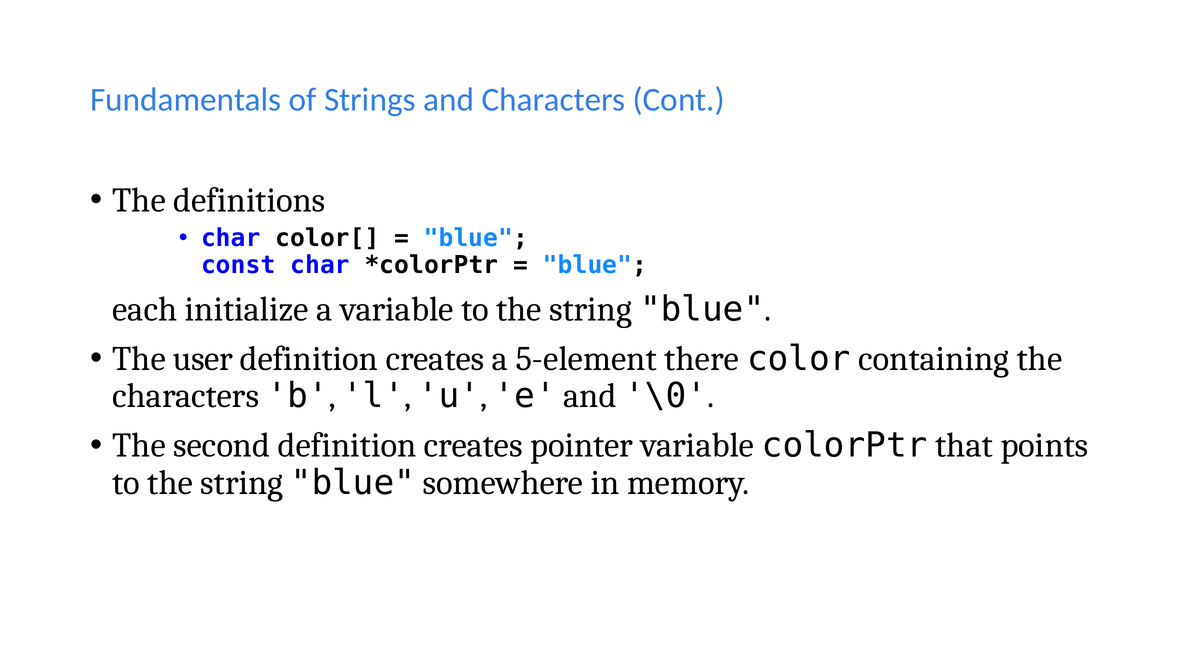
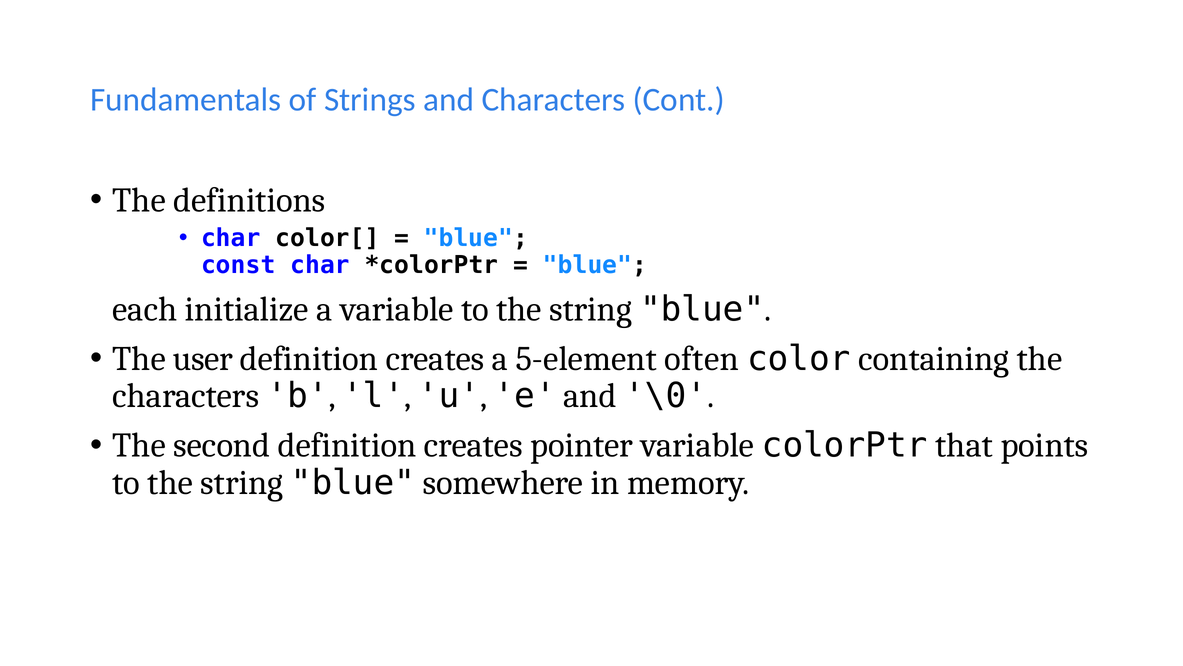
there: there -> often (702, 358)
